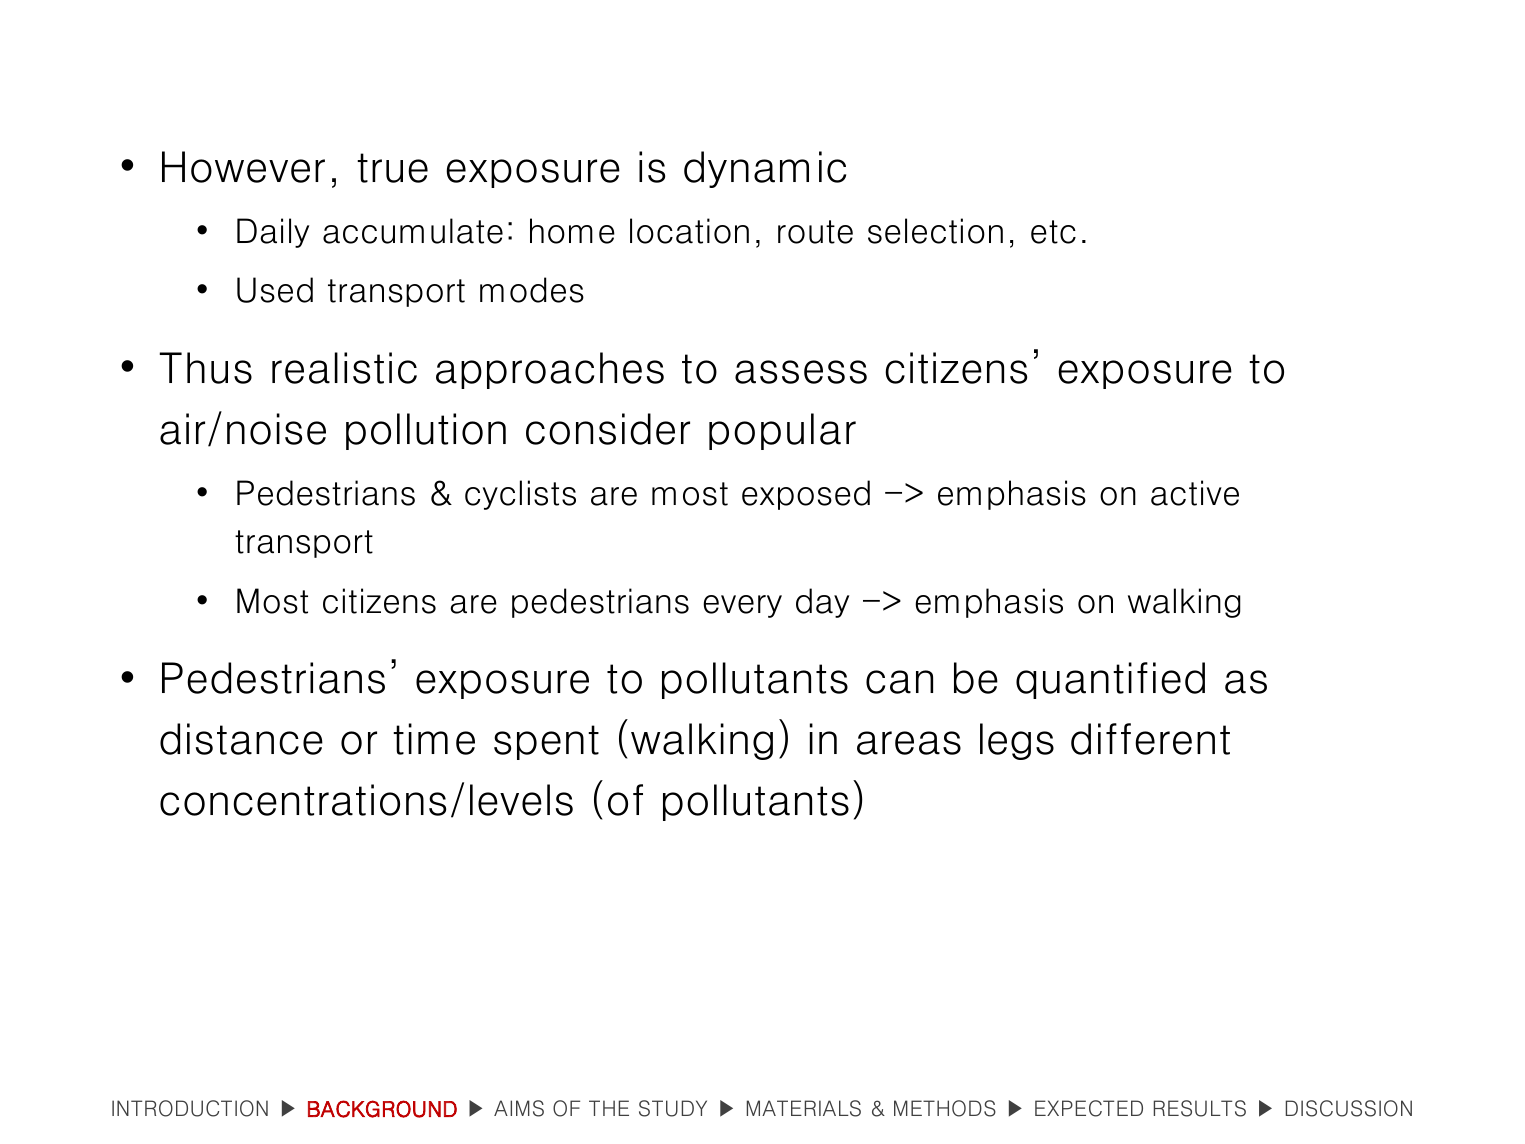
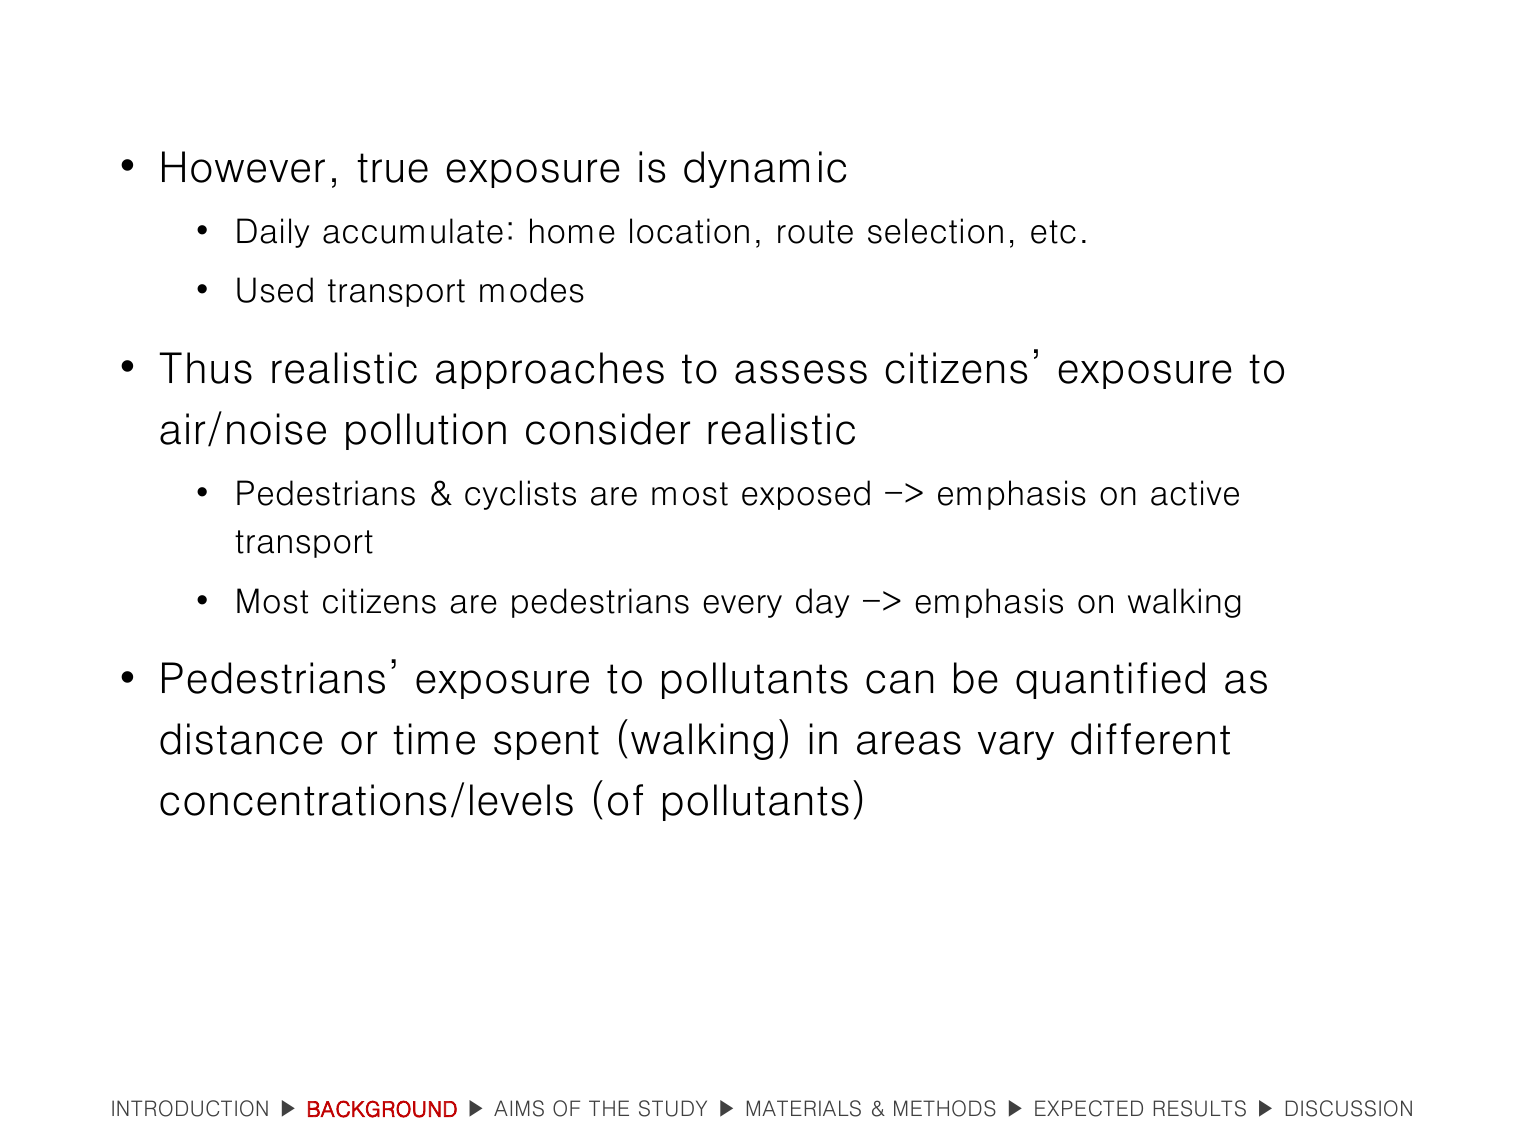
consider popular: popular -> realistic (781, 430)
legs: legs -> vary (1016, 741)
